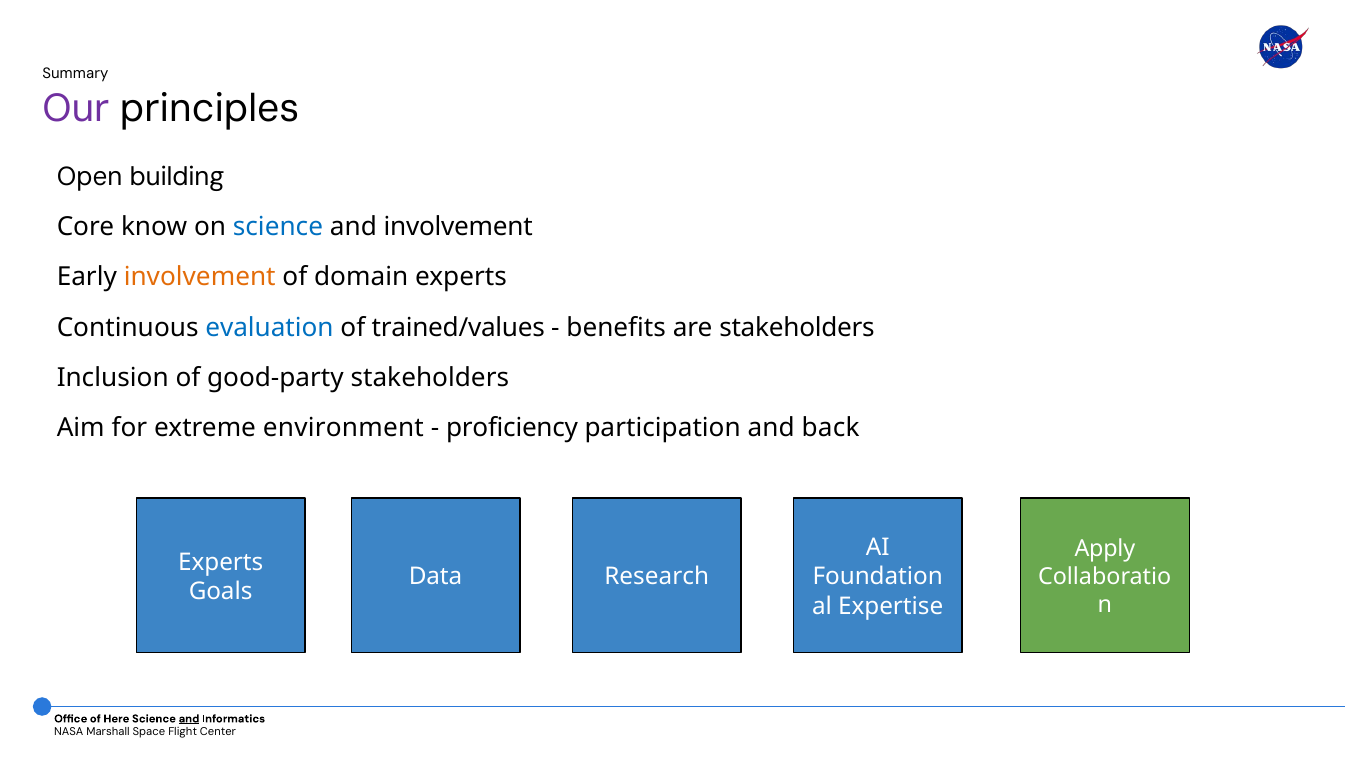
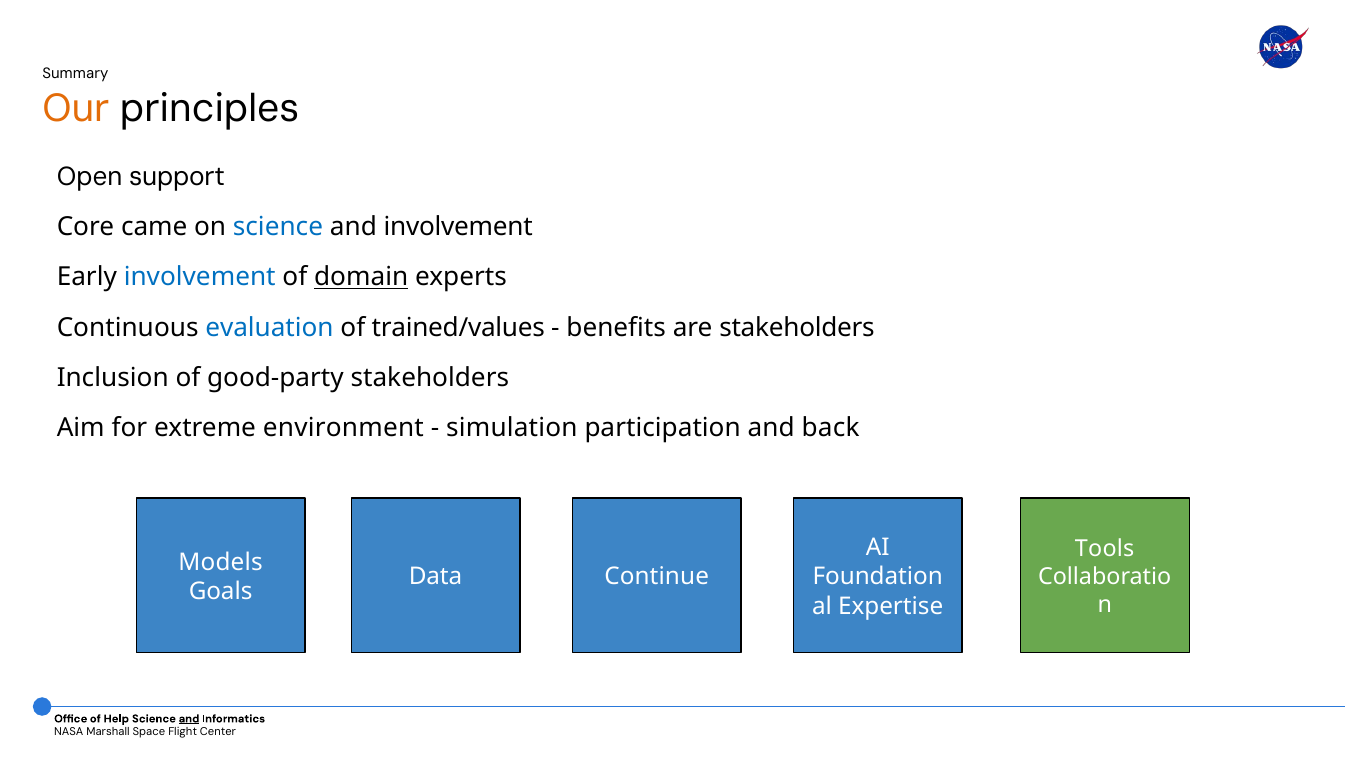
Our colour: purple -> orange (76, 109)
building: building -> support (177, 177)
know: know -> came (154, 227)
involvement colour: orange -> blue (200, 277)
domain underline: none -> present (361, 277)
proficiency: proficiency -> simulation (512, 427)
Apply: Apply -> Tools (1105, 549)
Experts: Experts -> Models (221, 562)
Research: Research -> Continue (657, 577)
Here: Here -> Help (116, 718)
